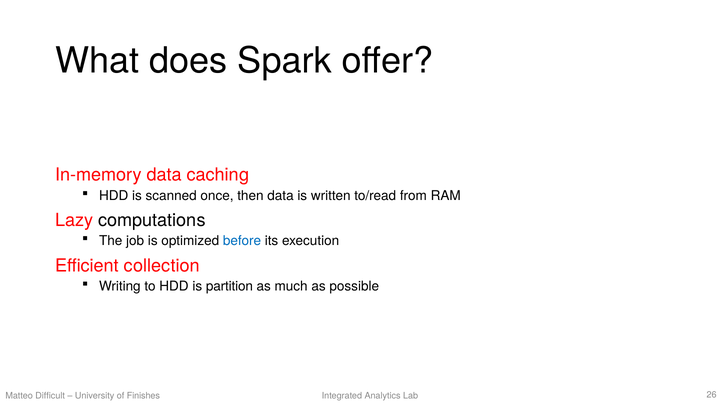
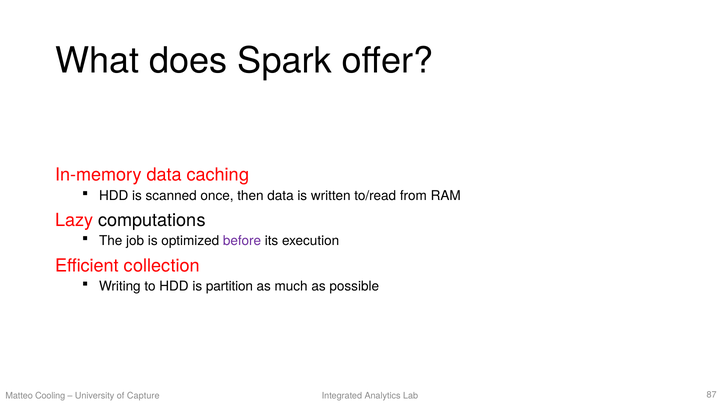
before colour: blue -> purple (242, 241)
Difficult: Difficult -> Cooling (50, 396)
Finishes: Finishes -> Capture (143, 396)
26: 26 -> 87 (712, 395)
